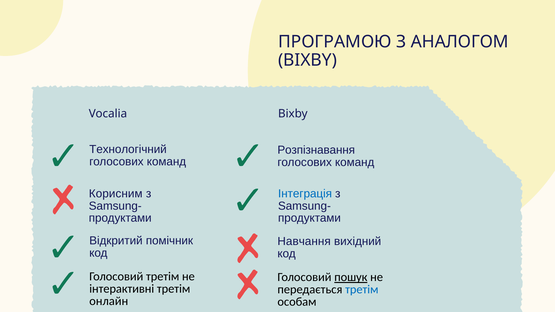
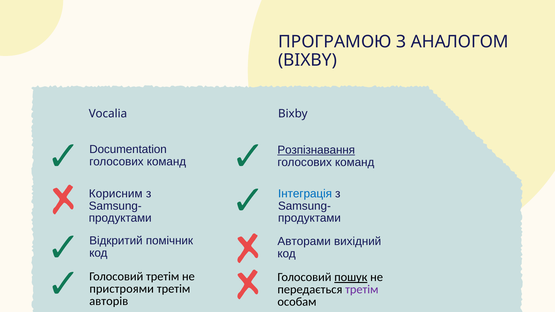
Технологічний: Технологічний -> Documentation (128, 149)
Розпізнавання underline: none -> present (316, 150)
Навчання: Навчання -> Авторами (304, 242)
інтерактивні: інтерактивні -> пристроями (122, 289)
третім colour: blue -> purple (362, 290)
онлайн: онлайн -> авторів (109, 301)
